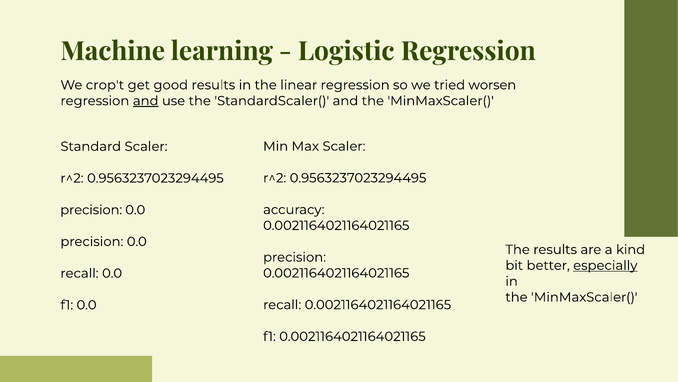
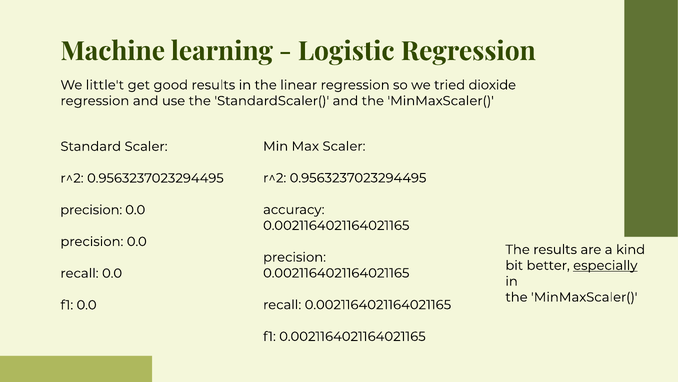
crop't: crop't -> little't (105, 85)
worsen: worsen -> dioxide (492, 85)
and underline: present -> none (146, 101)
